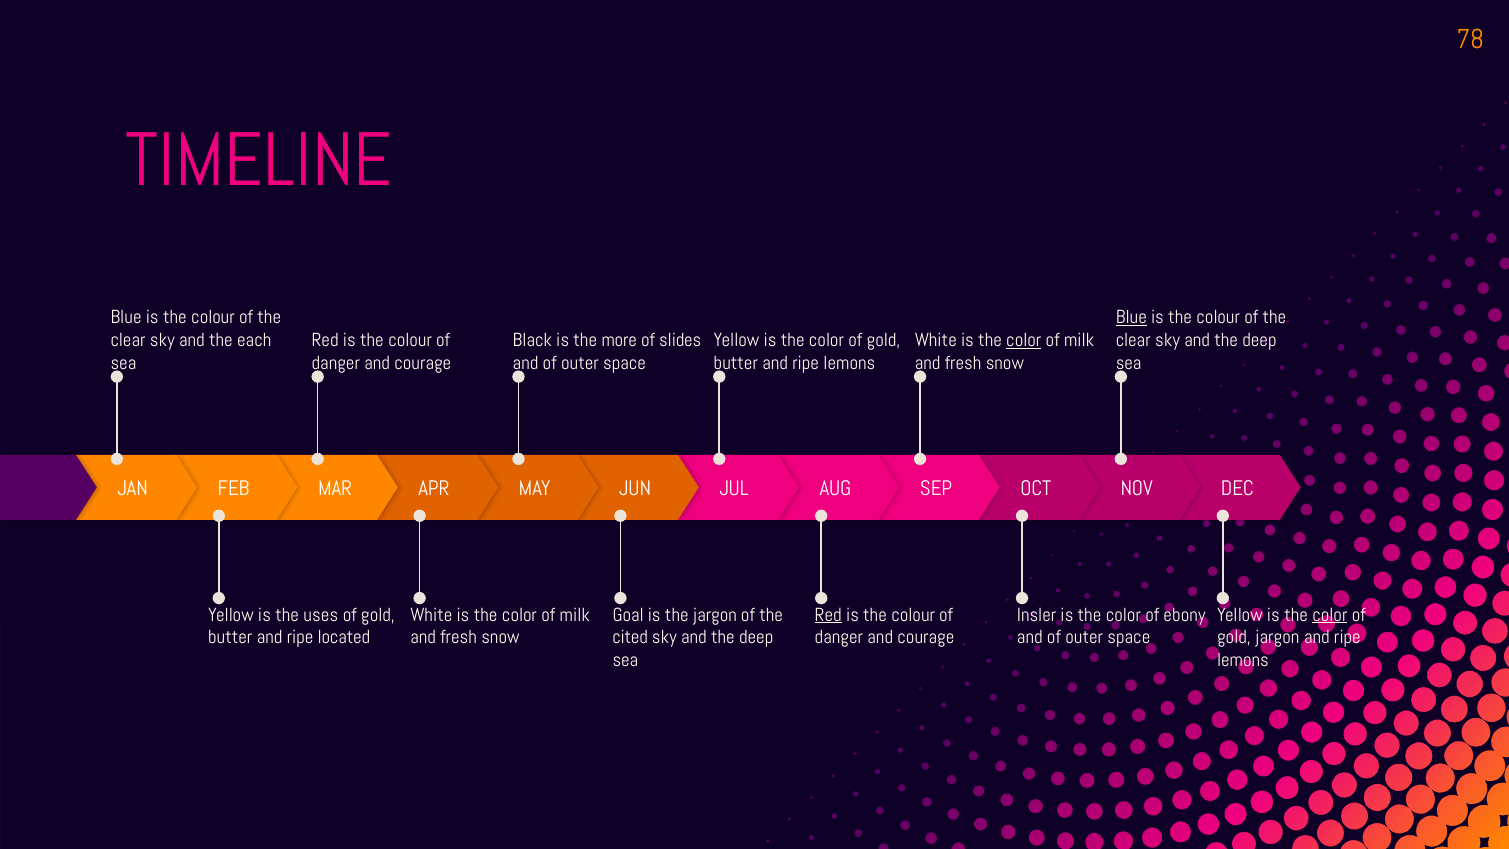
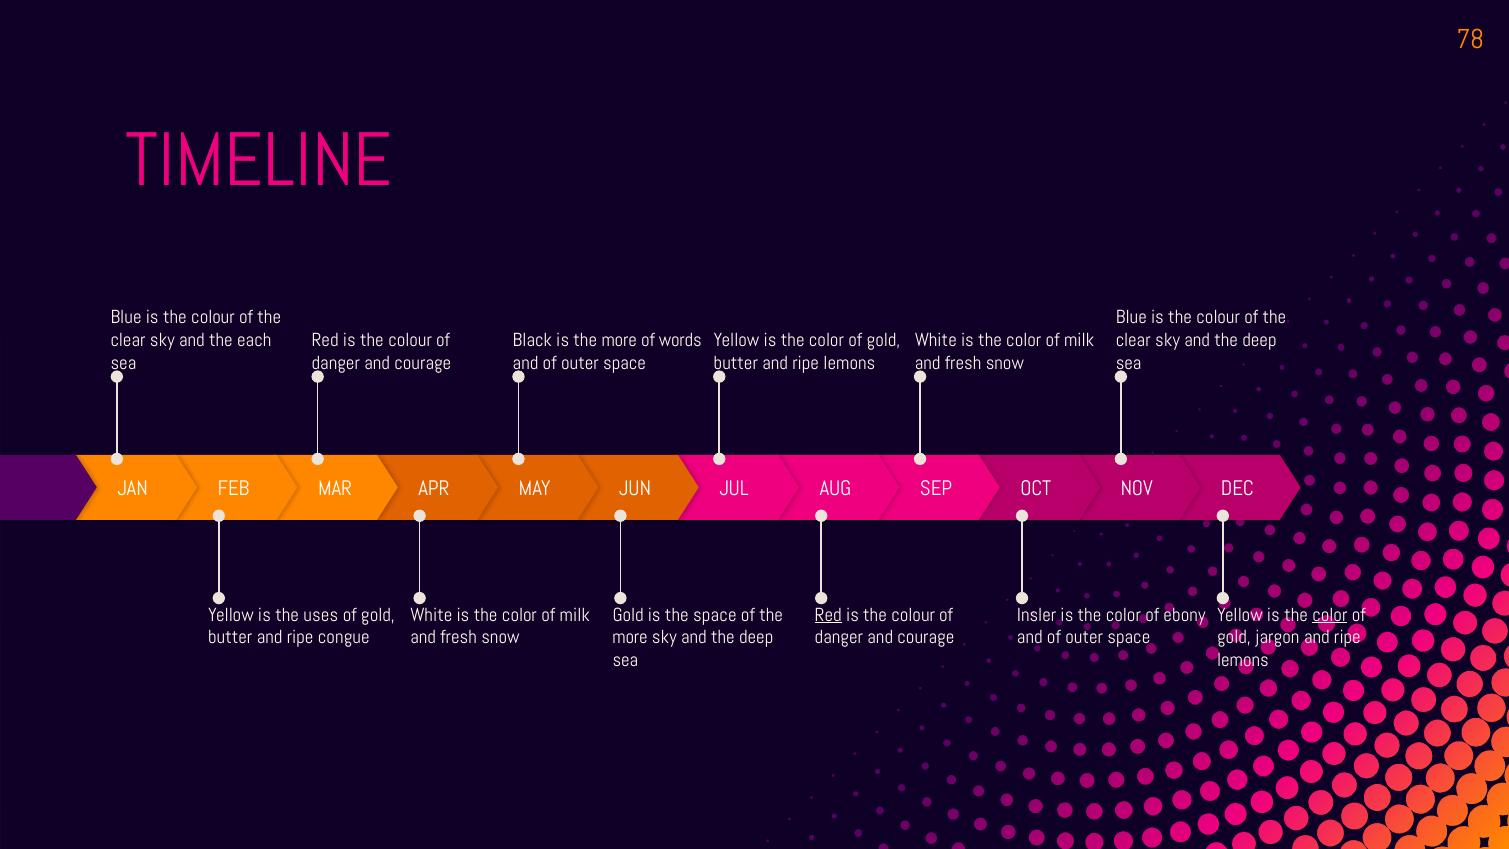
Blue underline: present -> none (1131, 318)
slides: slides -> words (680, 340)
color underline: present -> none (1024, 340)
Goal: Goal -> Gold (628, 615)
the jargon: jargon -> space (715, 615)
located: located -> congue (344, 637)
cited: cited -> more (630, 637)
